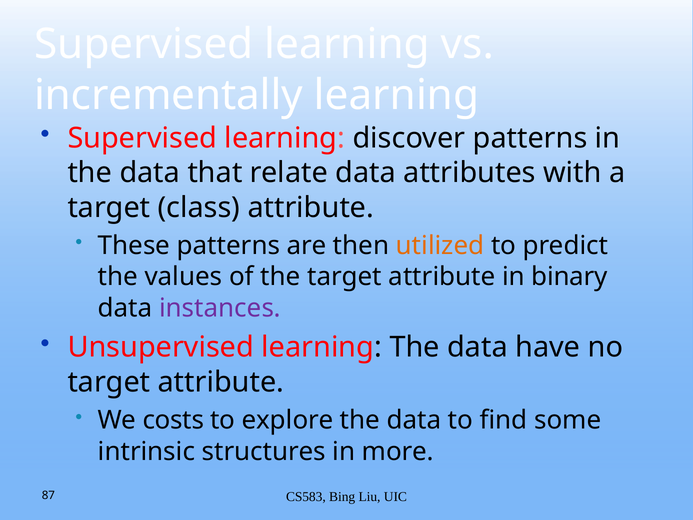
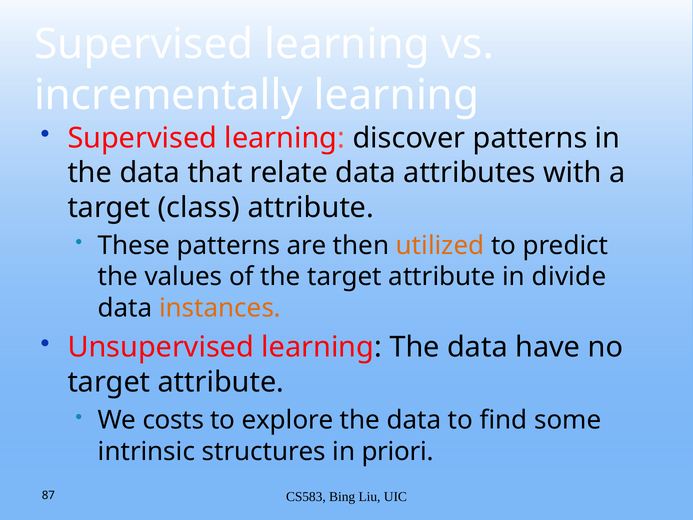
binary: binary -> divide (569, 277)
instances colour: purple -> orange (220, 308)
more: more -> priori (398, 451)
